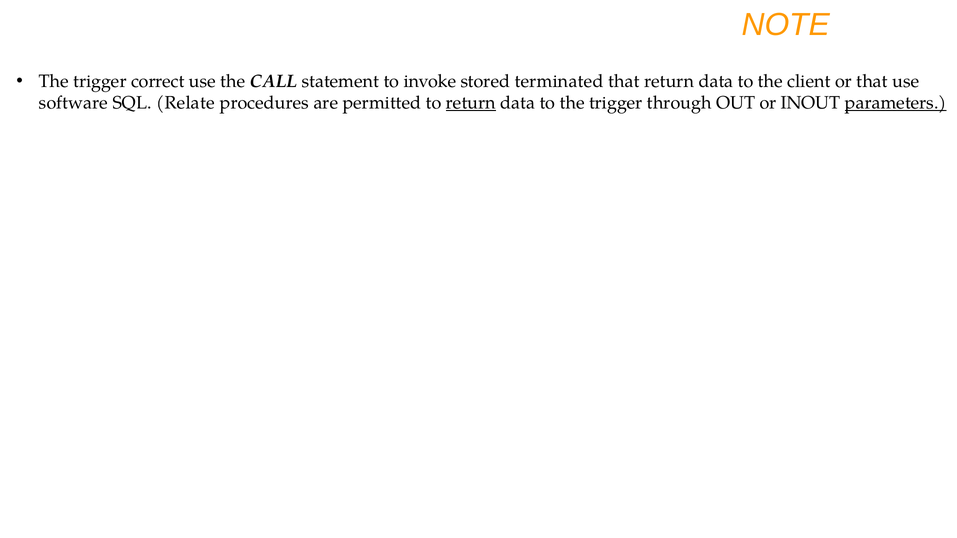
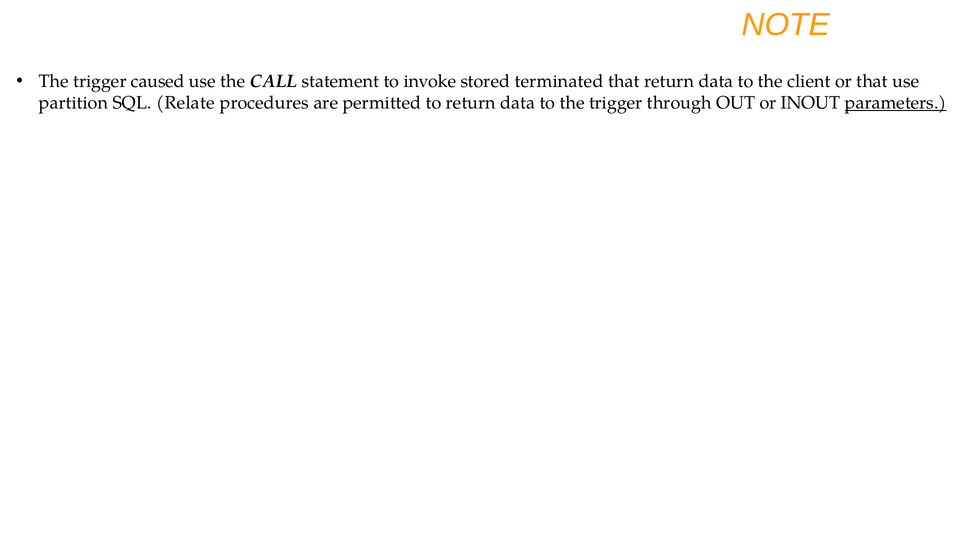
correct: correct -> caused (158, 81)
software: software -> partition (73, 103)
return underline: present -> none (471, 103)
